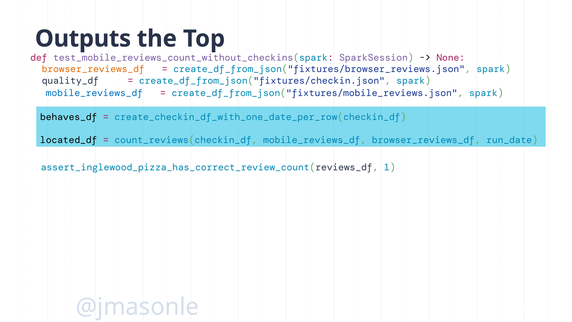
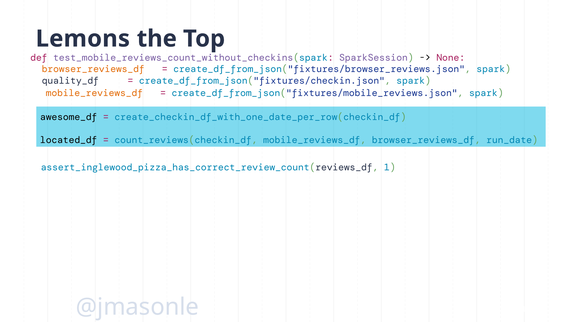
Outputs: Outputs -> Lemons (83, 39)
mobile_reviews_df colour: blue -> orange (94, 93)
behaves_df: behaves_df -> awesome_df (69, 117)
